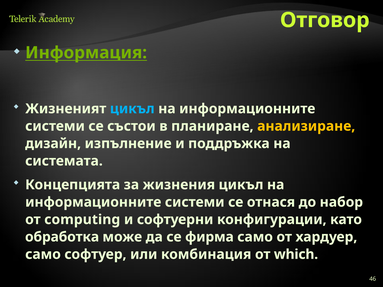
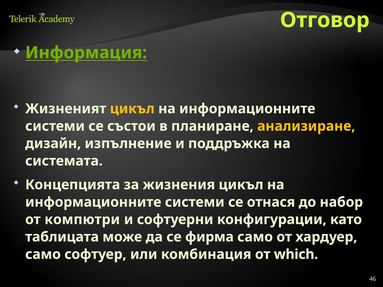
цикъл colour: light blue -> yellow (132, 109)
computing: computing -> компютри (82, 220)
обработка: обработка -> таблицата (62, 237)
